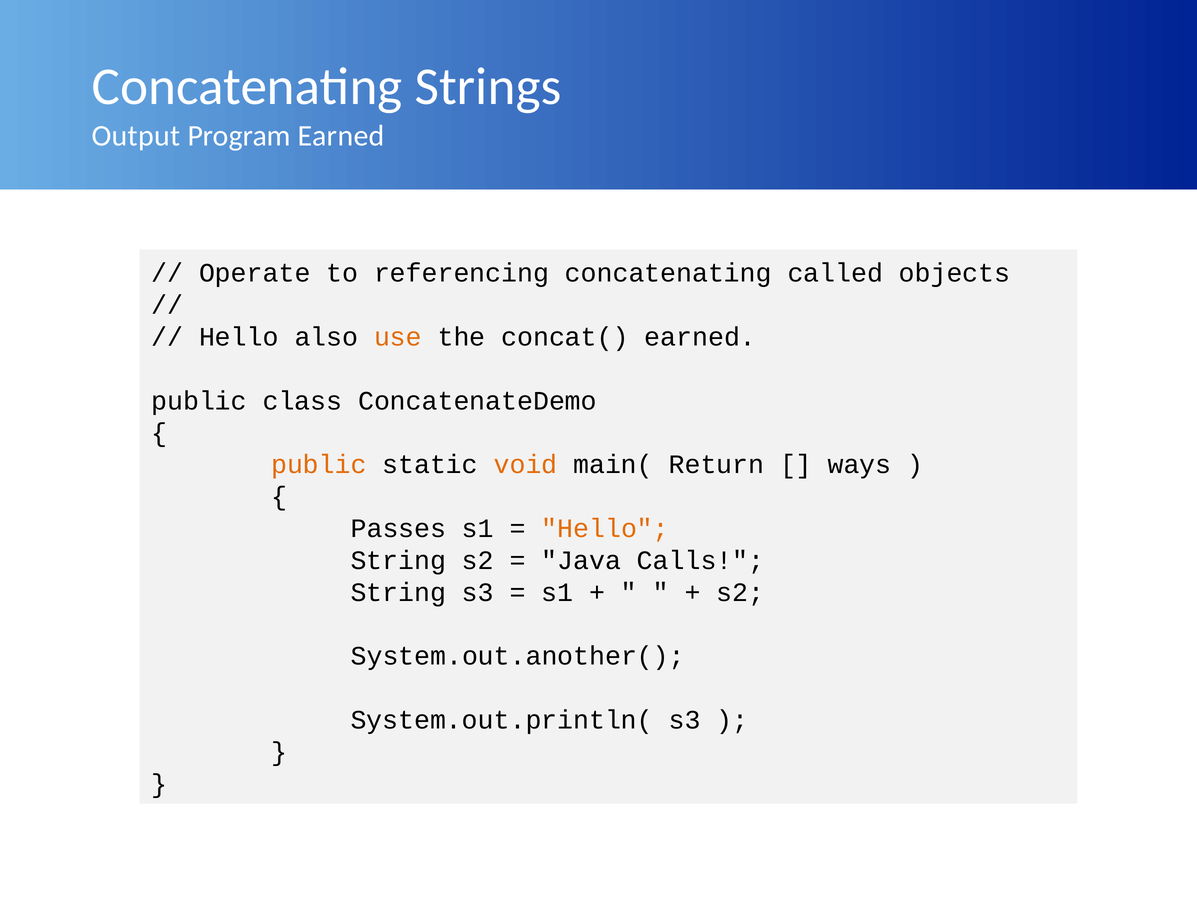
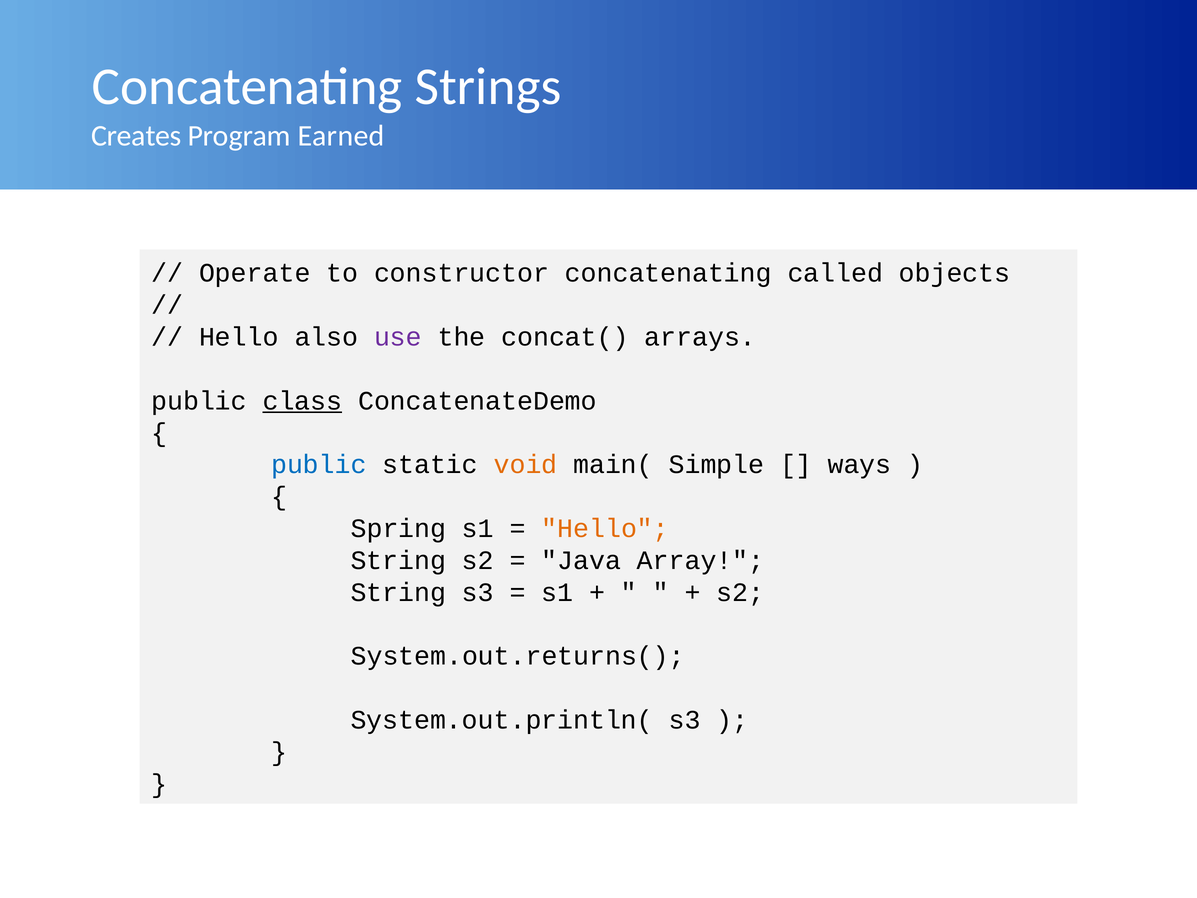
Output: Output -> Creates (136, 136)
referencing: referencing -> constructor (462, 273)
use colour: orange -> purple (398, 337)
concat( earned: earned -> arrays (700, 337)
class underline: none -> present (302, 401)
public colour: orange -> blue (319, 465)
Return: Return -> Simple (716, 465)
Passes: Passes -> Spring (398, 528)
Calls: Calls -> Array (701, 560)
System.out.another(: System.out.another( -> System.out.returns( (518, 656)
